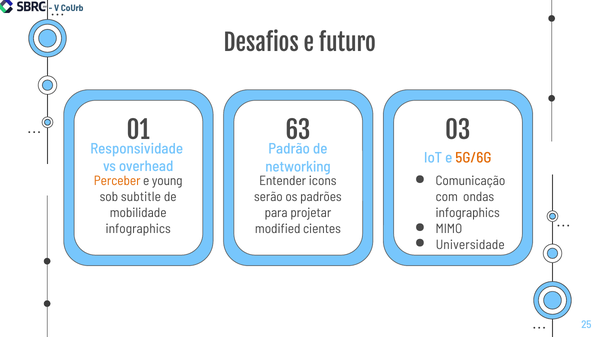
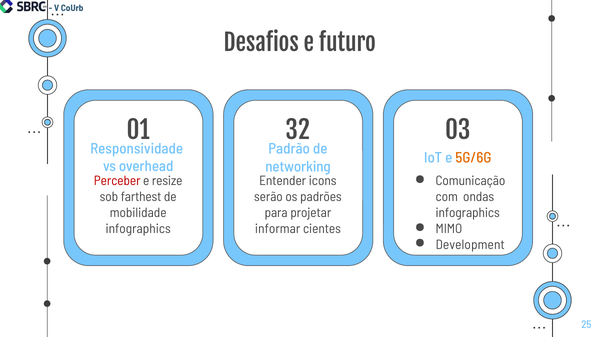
63: 63 -> 32 (298, 131)
Perceber colour: orange -> red (117, 181)
young: young -> resize (167, 181)
subtitle: subtitle -> farthest (141, 197)
modified: modified -> informar (278, 229)
Universidade: Universidade -> Development (470, 245)
